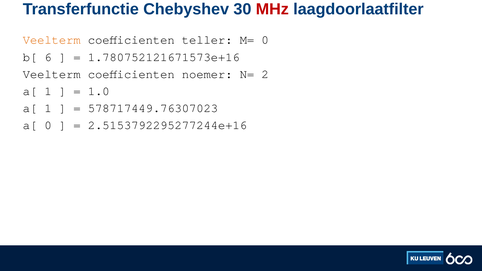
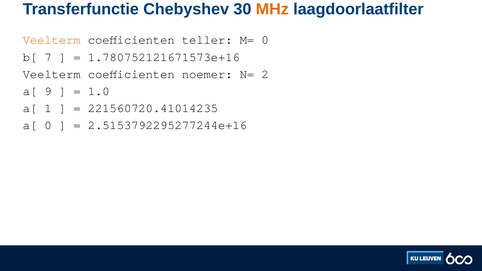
MHz colour: red -> orange (272, 9)
6: 6 -> 7 (48, 57)
1: 1 -> 9 (48, 91)
578717449.76307023: 578717449.76307023 -> 221560720.41014235 (153, 108)
